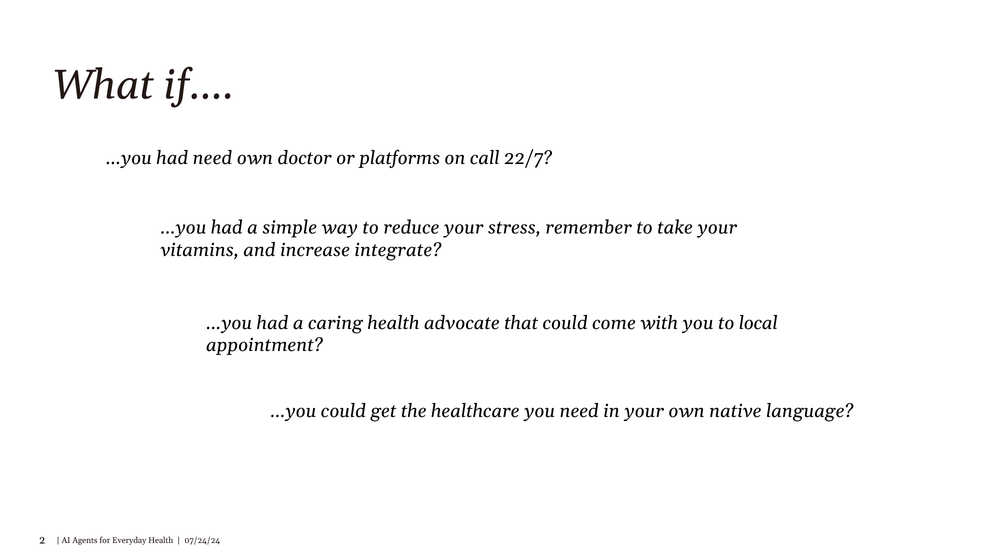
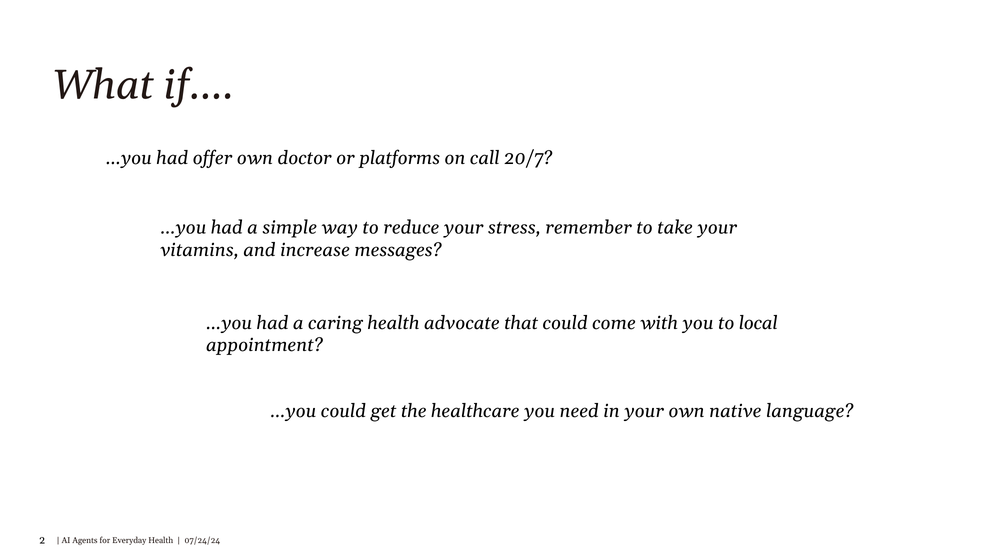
had need: need -> offer (212, 158)
22/7: 22/7 -> 20/7 (528, 158)
integrate: integrate -> messages (398, 250)
